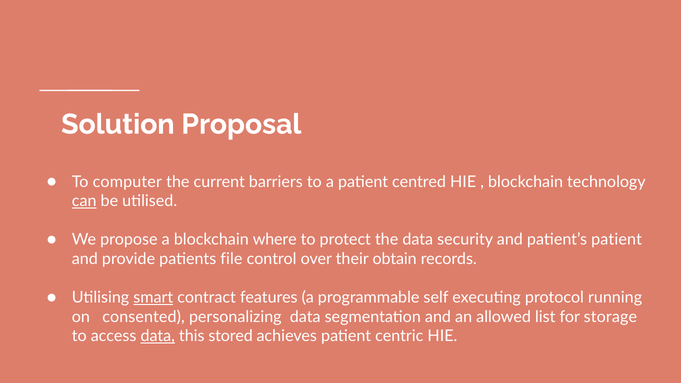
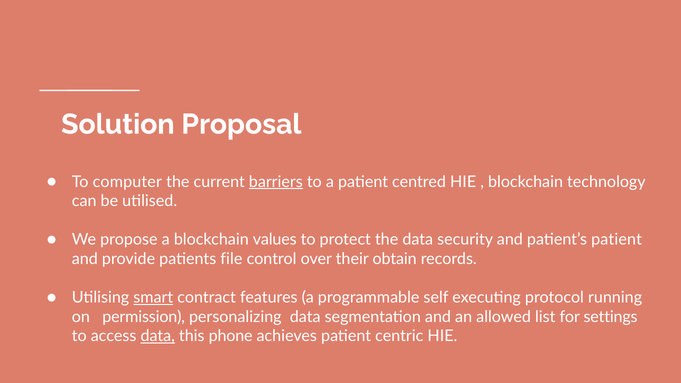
barriers underline: none -> present (276, 182)
can underline: present -> none (84, 201)
where: where -> values (275, 240)
consented: consented -> permission (144, 317)
storage: storage -> settings (611, 317)
stored: stored -> phone (231, 336)
